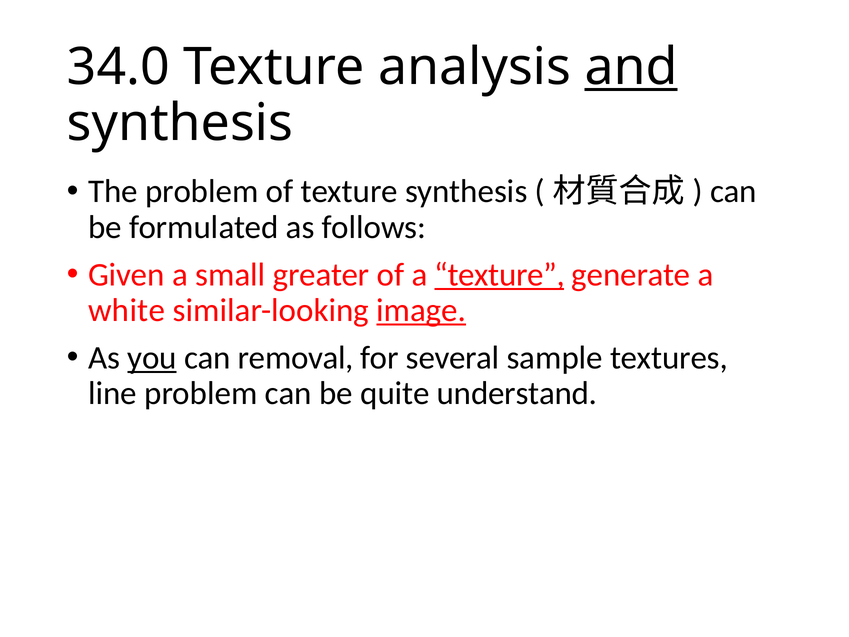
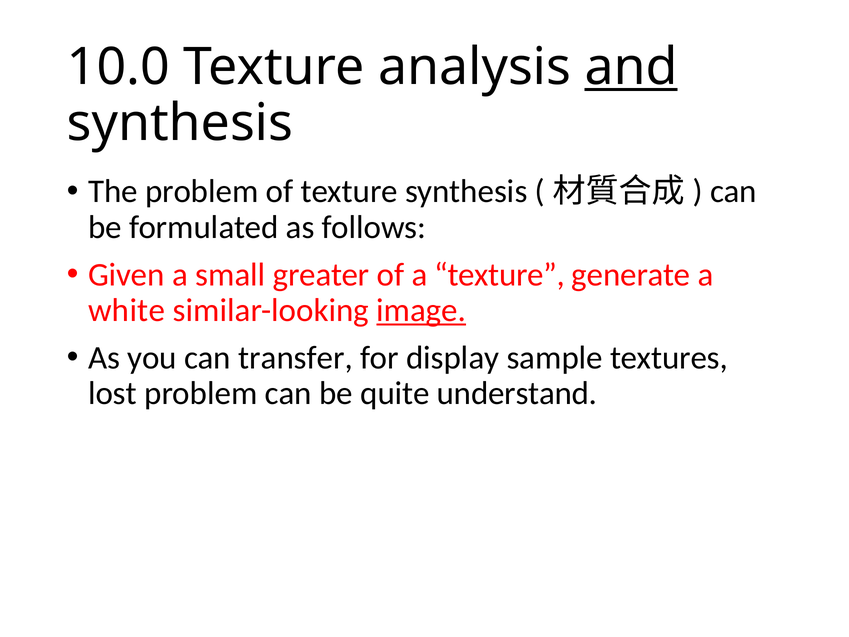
34.0: 34.0 -> 10.0 (118, 67)
texture underline: present -> none (500, 275)
you underline: present -> none (152, 358)
removal: removal -> transfer (296, 358)
several: several -> display (453, 358)
line: line -> lost (112, 393)
